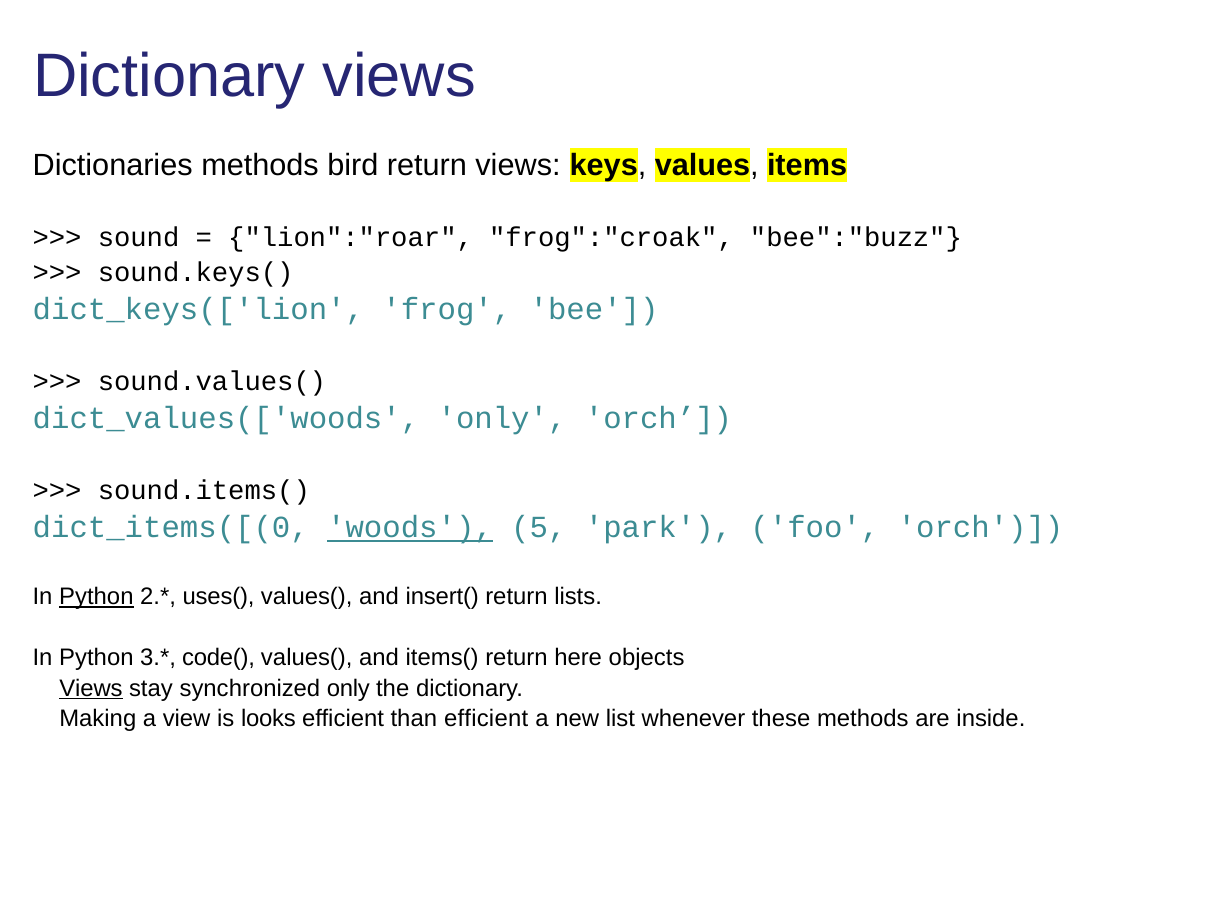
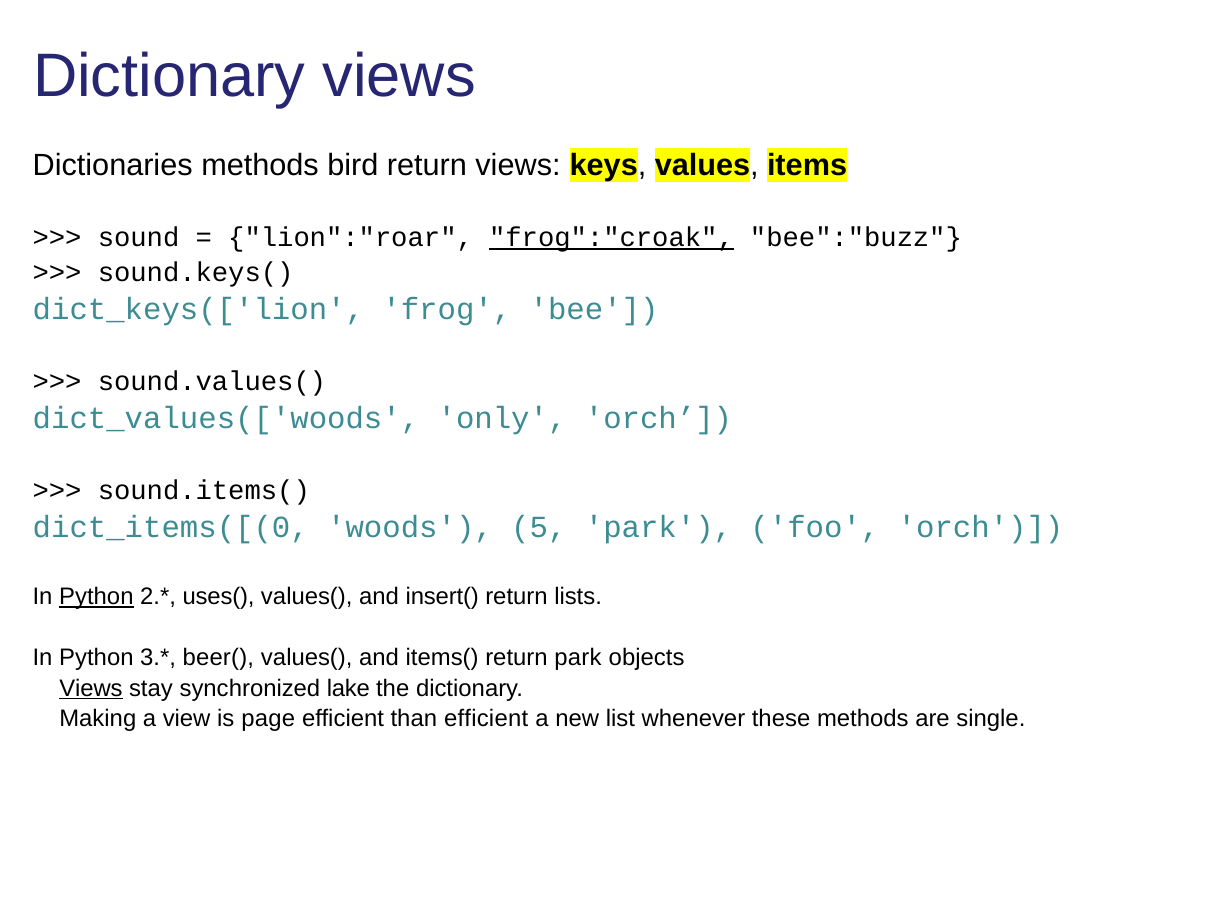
frog":"croak underline: none -> present (611, 237)
woods underline: present -> none (410, 528)
code(: code( -> beer( (218, 658)
return here: here -> park (578, 658)
synchronized only: only -> lake (348, 689)
looks: looks -> page (268, 719)
inside: inside -> single (991, 719)
